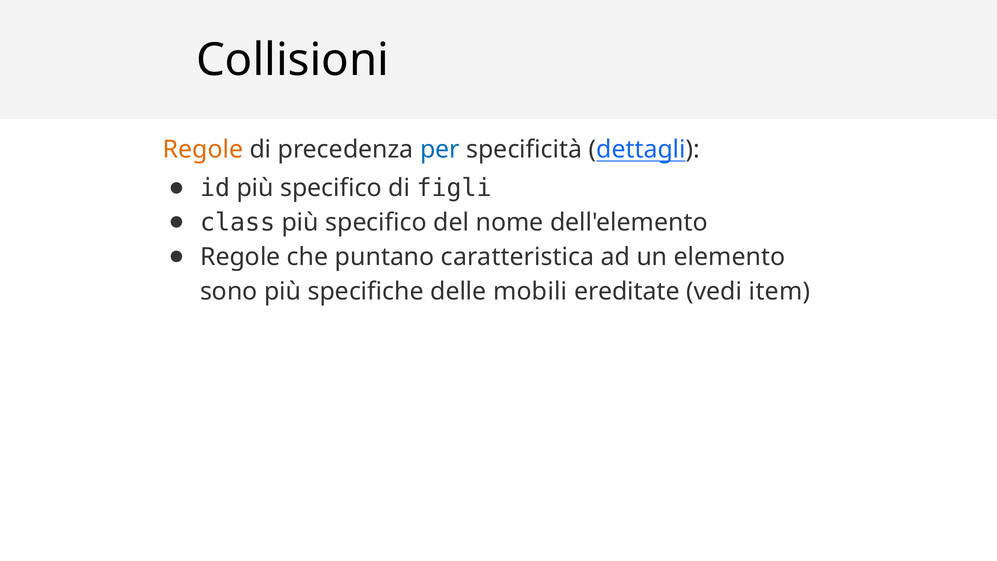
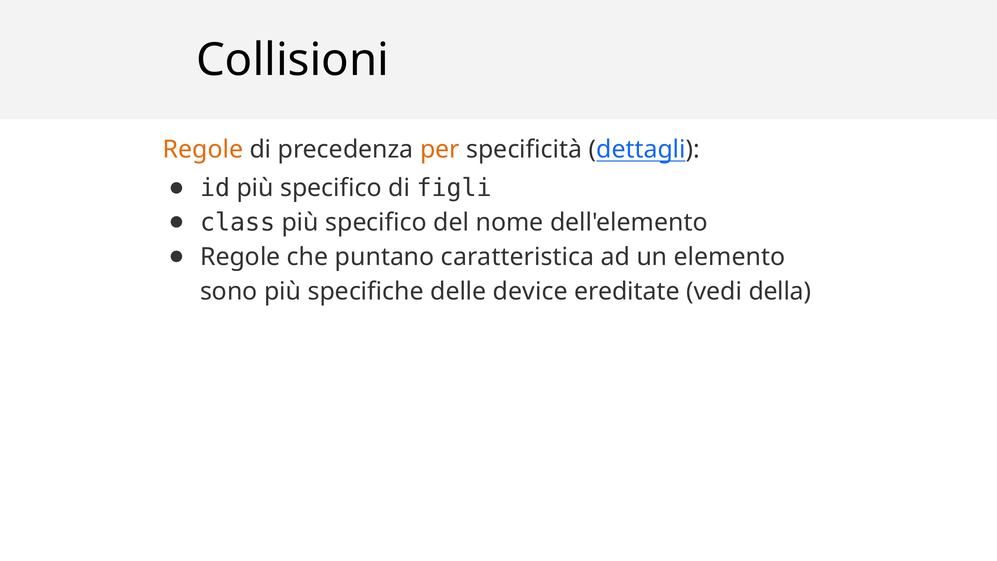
per colour: blue -> orange (440, 150)
mobili: mobili -> device (530, 291)
item: item -> della (780, 291)
